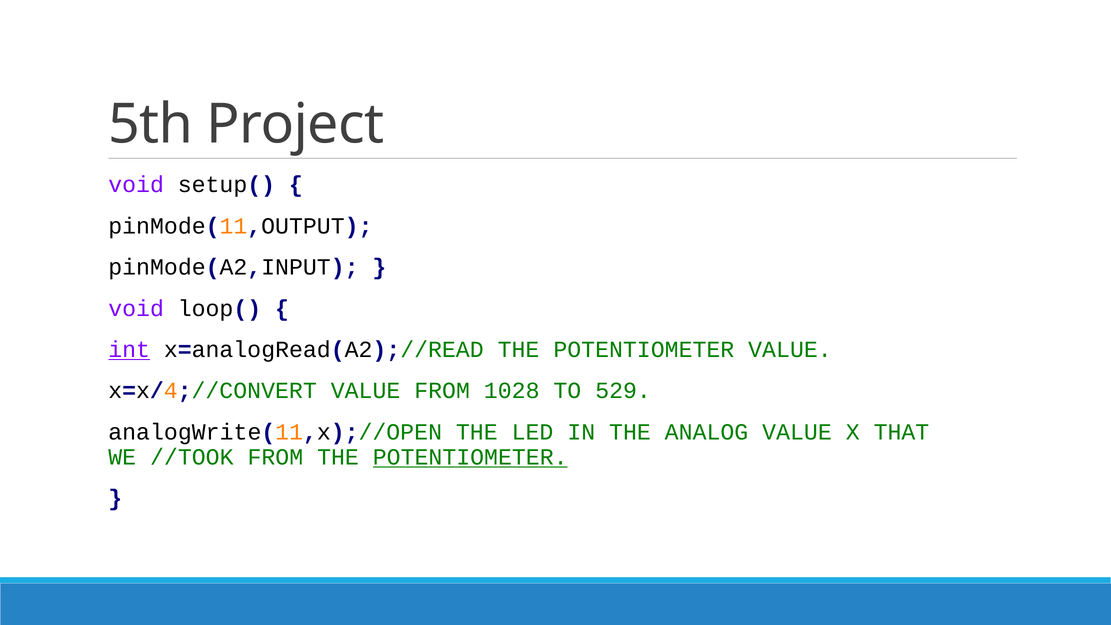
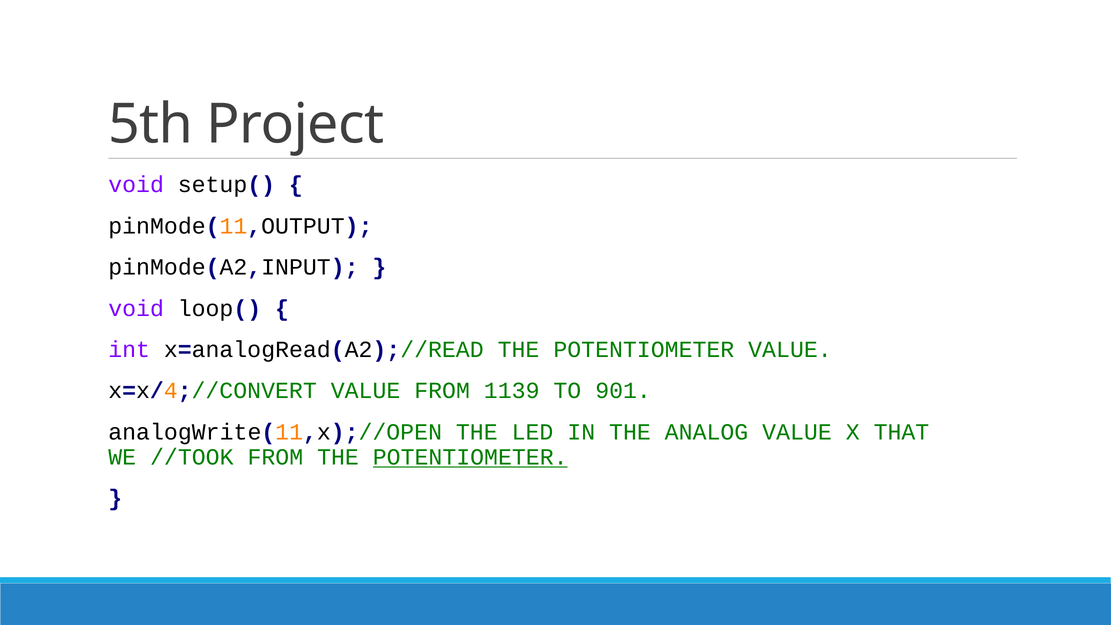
int underline: present -> none (129, 350)
1028: 1028 -> 1139 (512, 391)
529: 529 -> 901 (623, 391)
